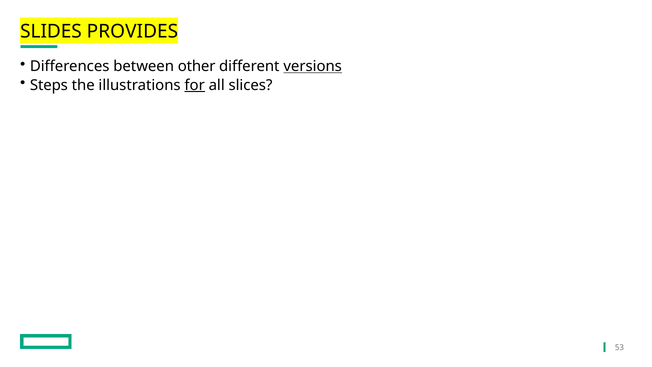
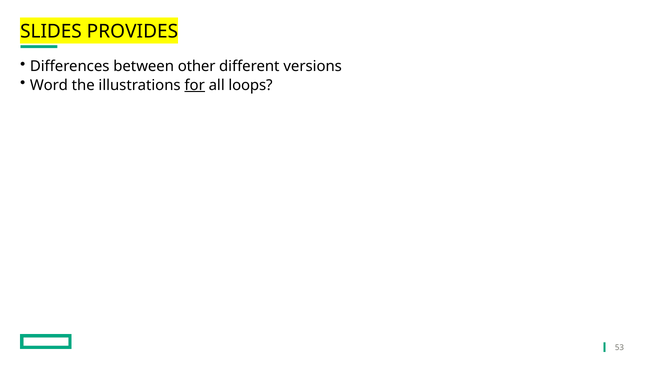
versions underline: present -> none (313, 66)
Steps: Steps -> Word (49, 85)
slices: slices -> loops (250, 85)
